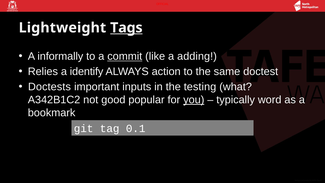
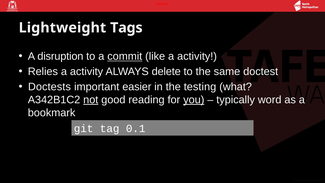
Tags underline: present -> none (126, 28)
informally: informally -> disruption (60, 56)
like a adding: adding -> activity (197, 56)
identify: identify -> activity (87, 71)
action: action -> delete (166, 71)
inputs: inputs -> easier (137, 87)
not underline: none -> present (91, 100)
popular: popular -> reading (147, 100)
